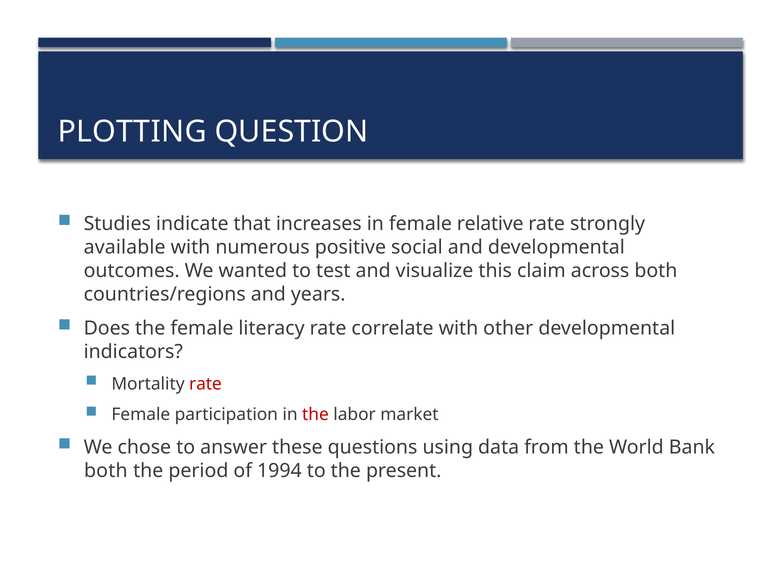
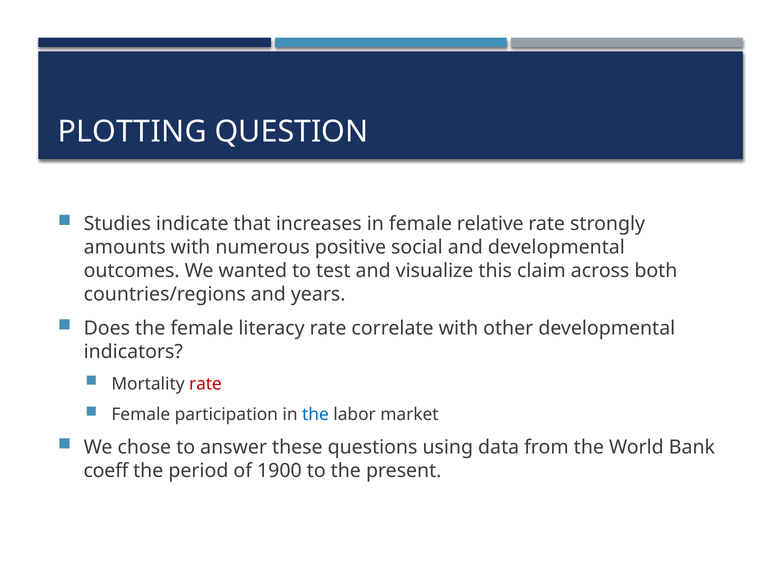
available: available -> amounts (125, 247)
the colour: red -> blue (315, 414)
both: both -> coeff (106, 471)
1994: 1994 -> 1900 (279, 471)
